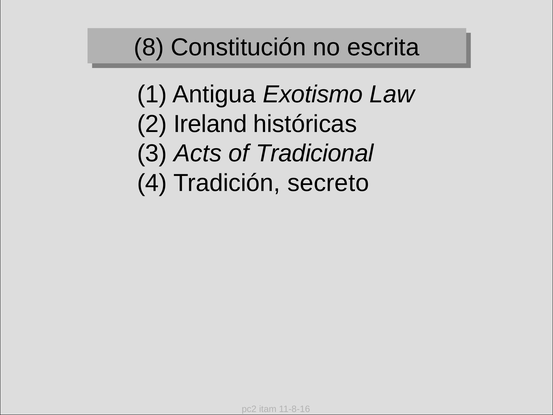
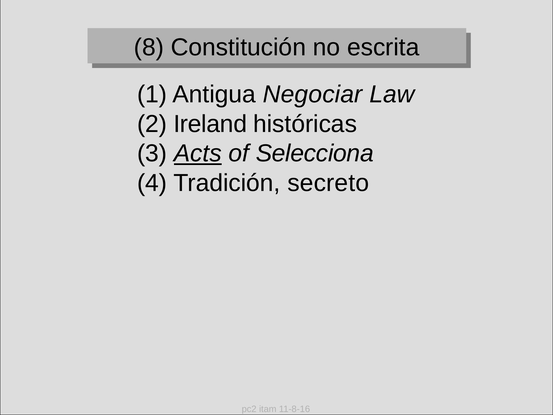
Exotismo: Exotismo -> Negociar (313, 94)
Acts underline: none -> present (198, 153)
Tradicional: Tradicional -> Selecciona (315, 153)
